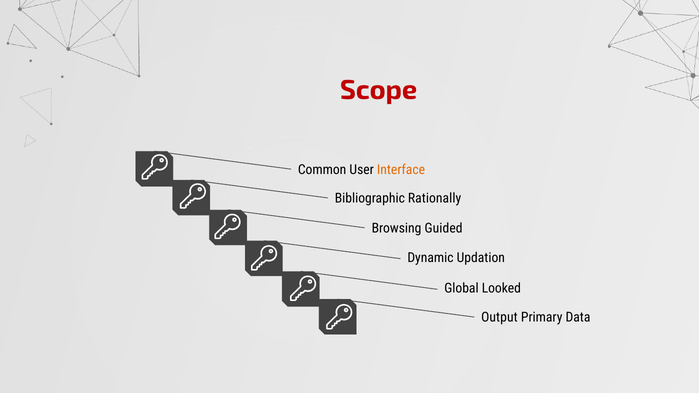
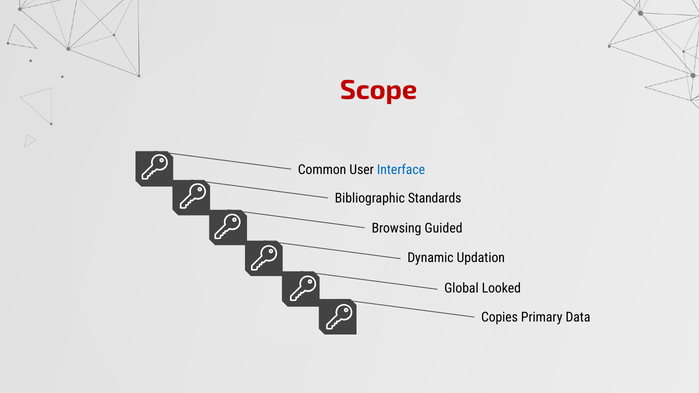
Interface colour: orange -> blue (401, 170)
Rationally: Rationally -> Standards (435, 198)
Output: Output -> Copies (499, 317)
